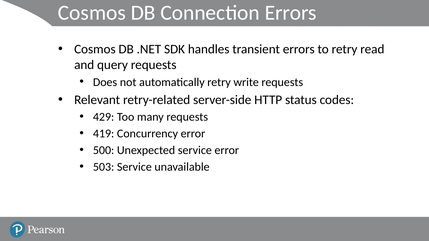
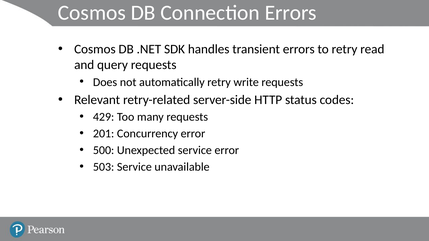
419: 419 -> 201 (104, 134)
